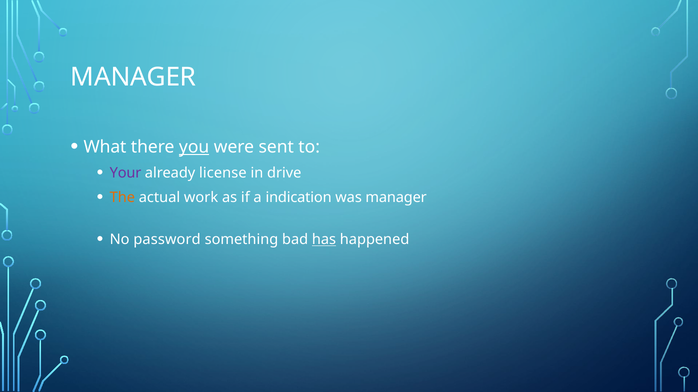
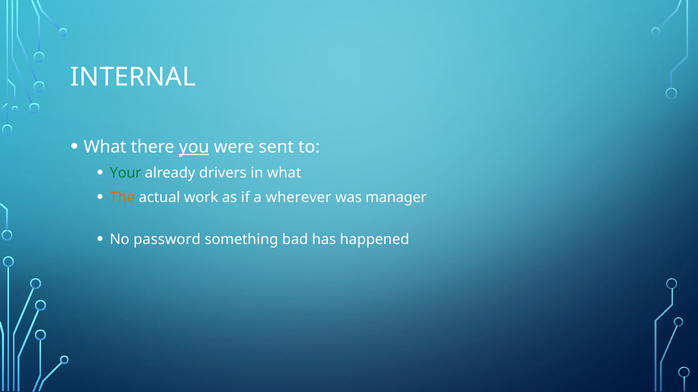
MANAGER: MANAGER -> INTERNAL (133, 77)
Your colour: purple -> green (125, 173)
license: license -> drivers (223, 173)
in drive: drive -> what (284, 173)
indication: indication -> wherever (298, 198)
has underline: present -> none (324, 240)
